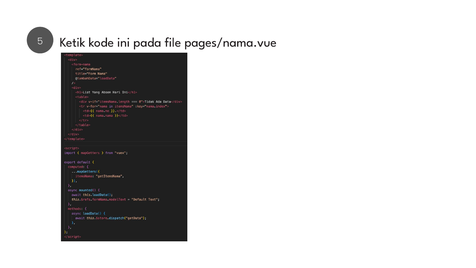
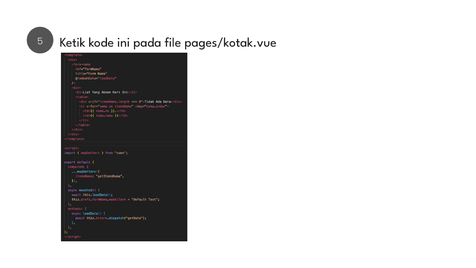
pages/nama.vue: pages/nama.vue -> pages/kotak.vue (230, 42)
